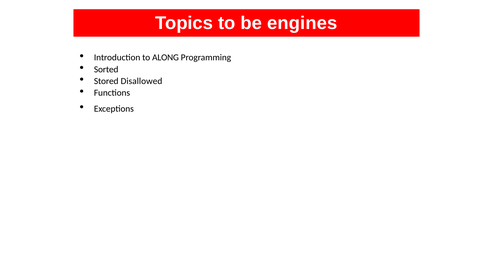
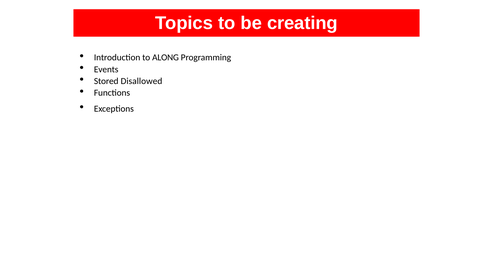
engines: engines -> creating (302, 23)
Sorted: Sorted -> Events (106, 70)
